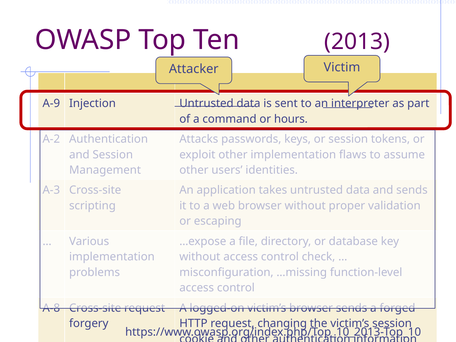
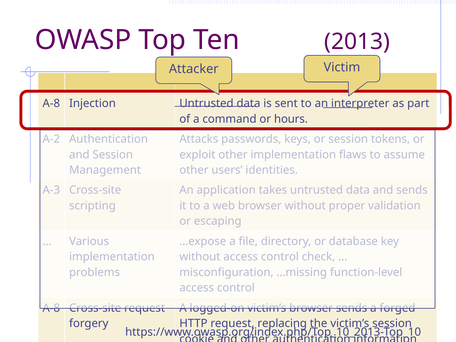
A-9: A-9 -> A-8 (51, 103)
changing: changing -> replacing (282, 323)
